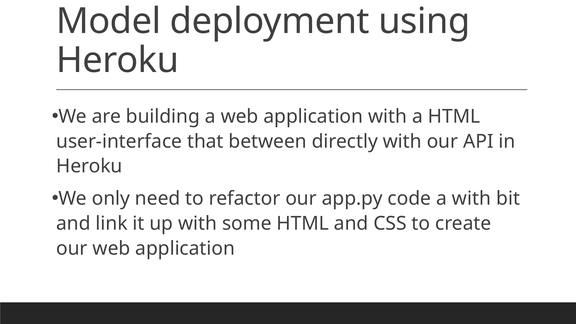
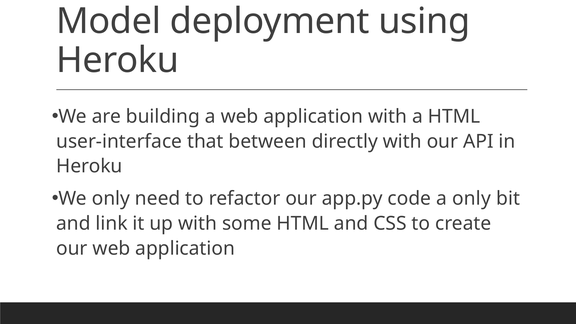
a with: with -> only (471, 199)
